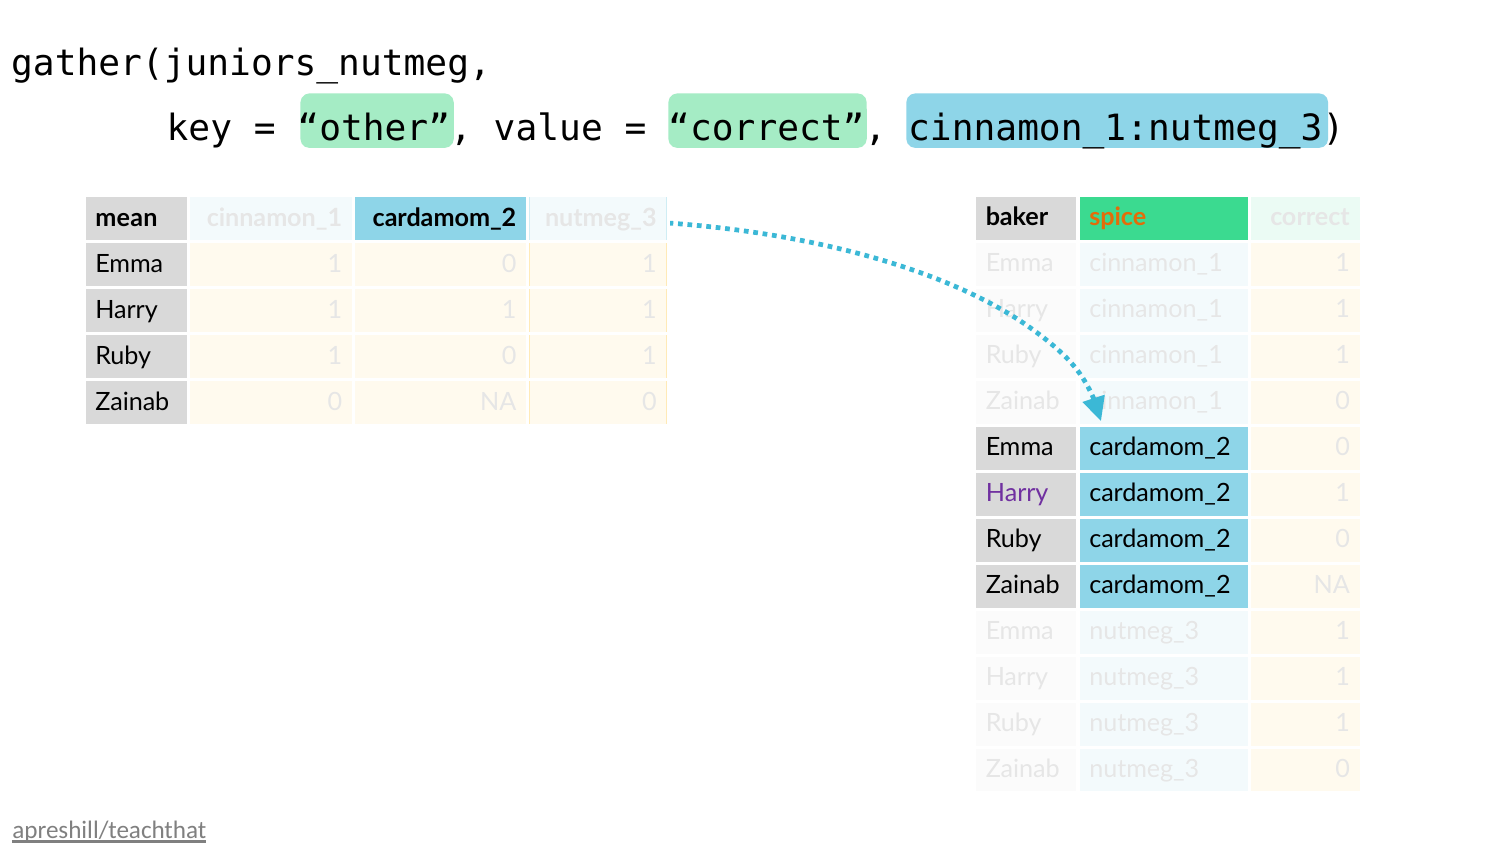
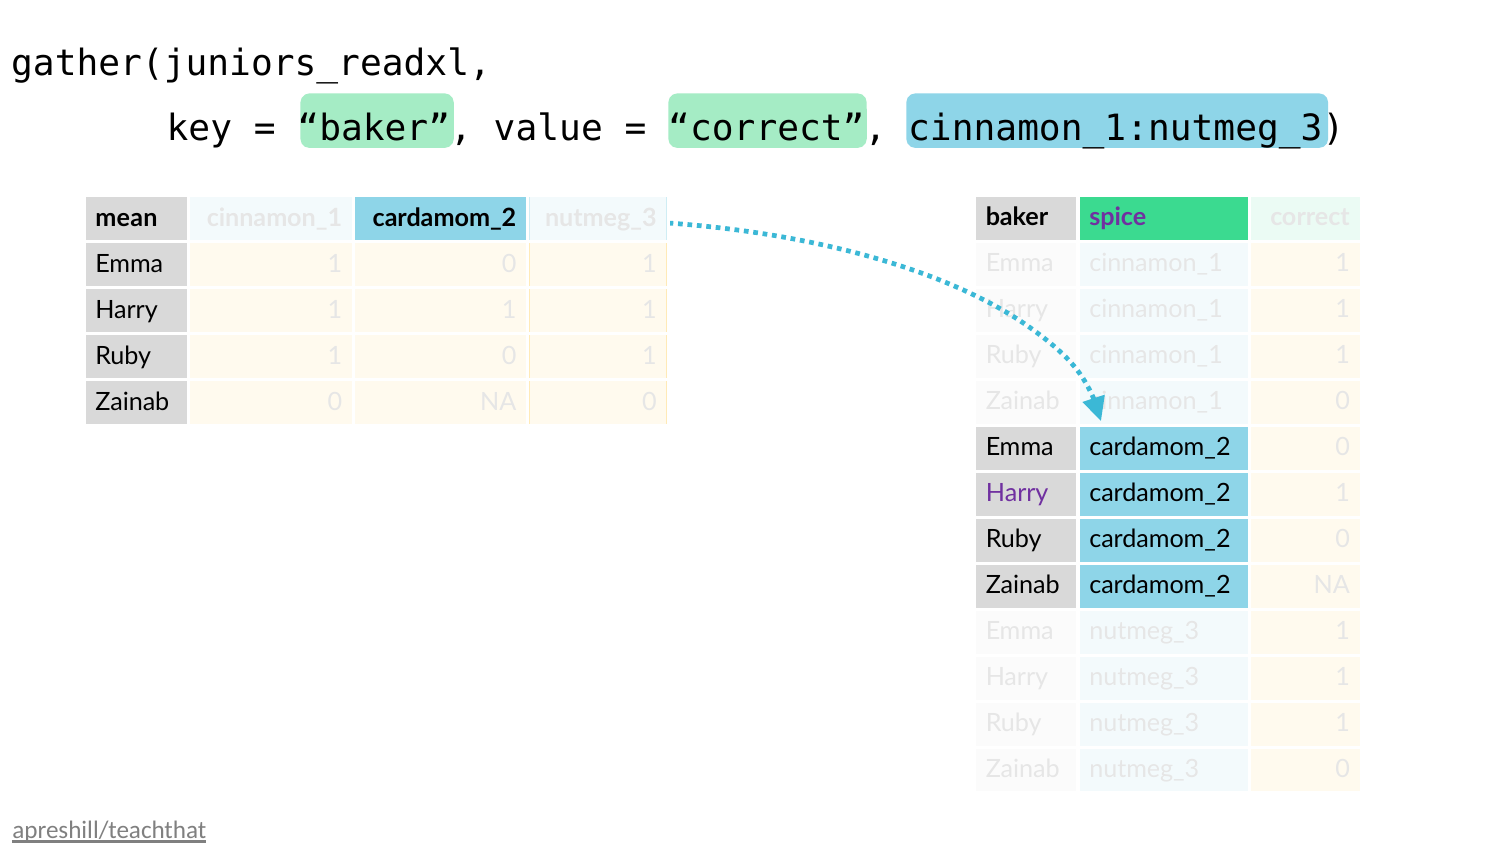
gather(juniors_nutmeg: gather(juniors_nutmeg -> gather(juniors_readxl (251, 64)
other: other -> baker (385, 129)
spice colour: orange -> purple (1118, 218)
